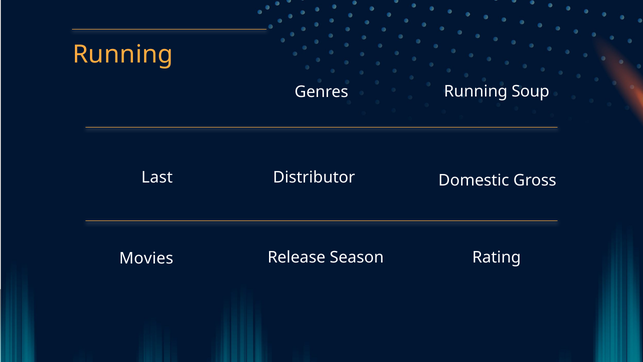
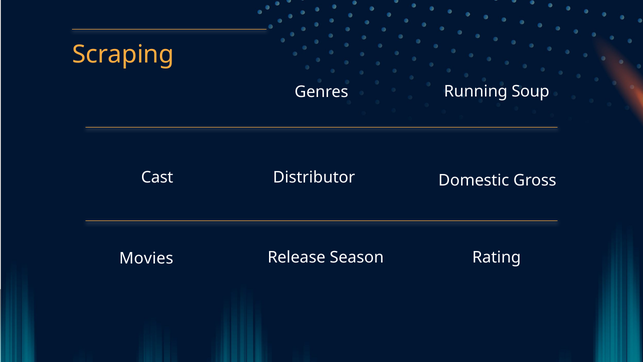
Running: Running -> Scraping (123, 54)
Last: Last -> Cast (157, 177)
